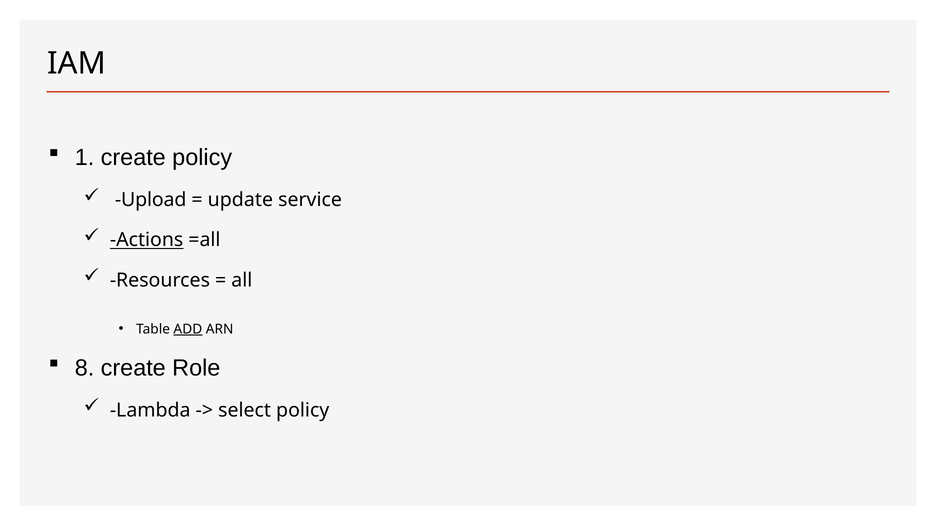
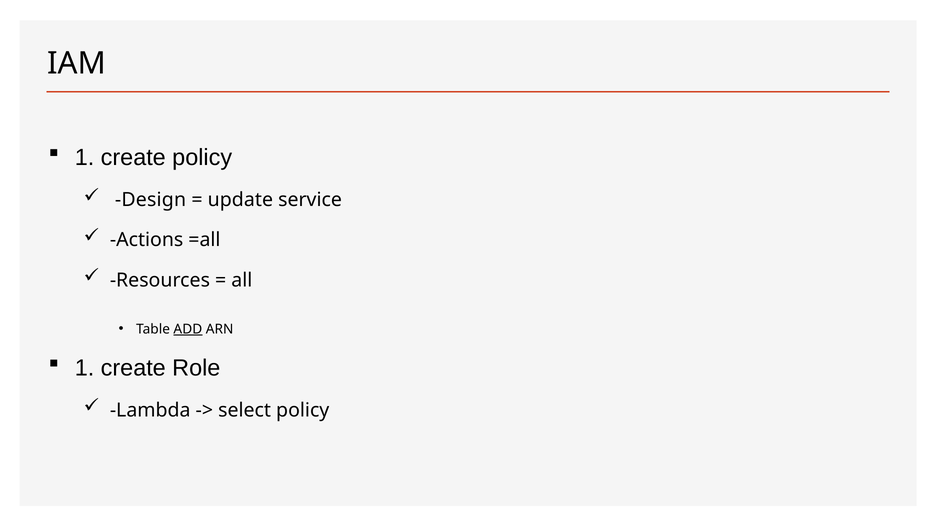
Upload: Upload -> Design (150, 200)
Actions underline: present -> none (147, 240)
8: 8 -> 1 (85, 368)
